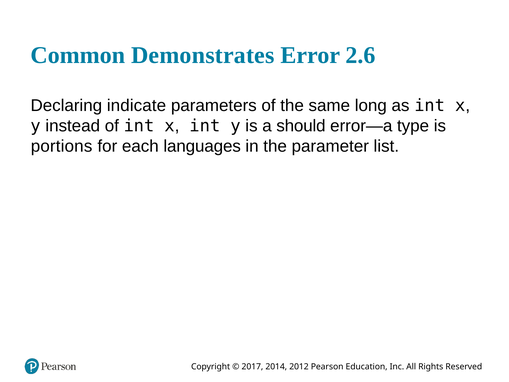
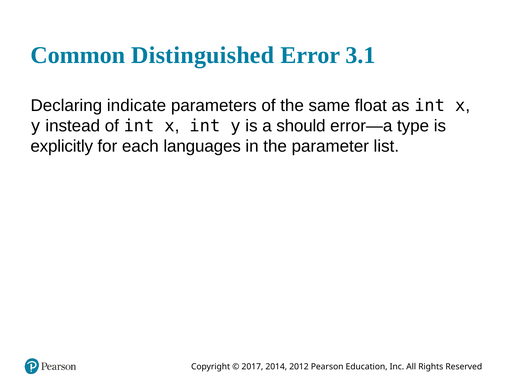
Demonstrates: Demonstrates -> Distinguished (203, 55)
2.6: 2.6 -> 3.1 (361, 55)
long: long -> float (371, 106)
portions: portions -> explicitly (62, 146)
